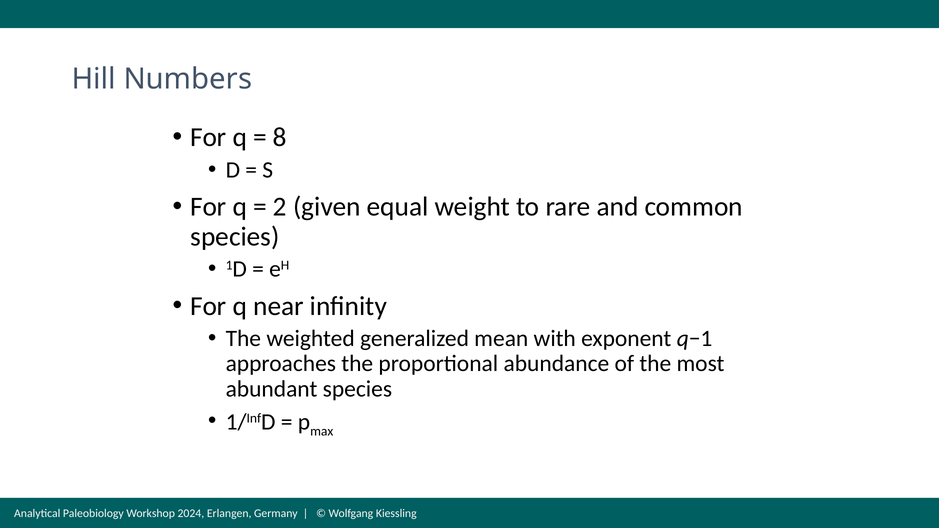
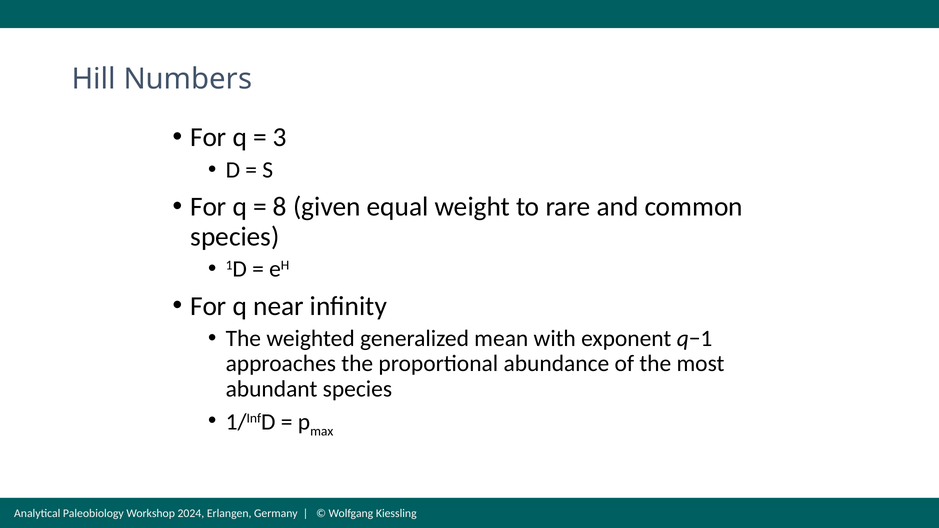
8: 8 -> 3 (280, 137)
2: 2 -> 8 (280, 207)
